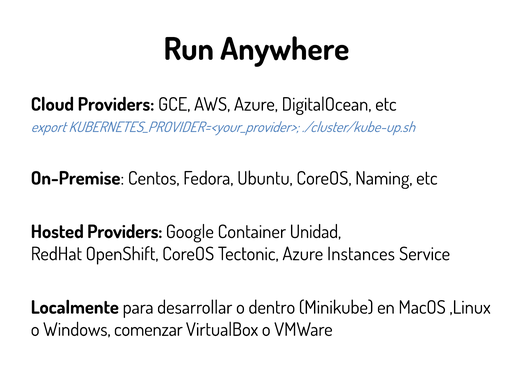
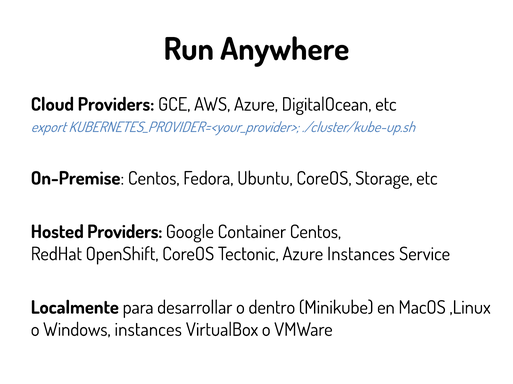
Naming: Naming -> Storage (384, 179)
Container Unidad: Unidad -> Centos (315, 232)
Windows comenzar: comenzar -> instances (148, 330)
